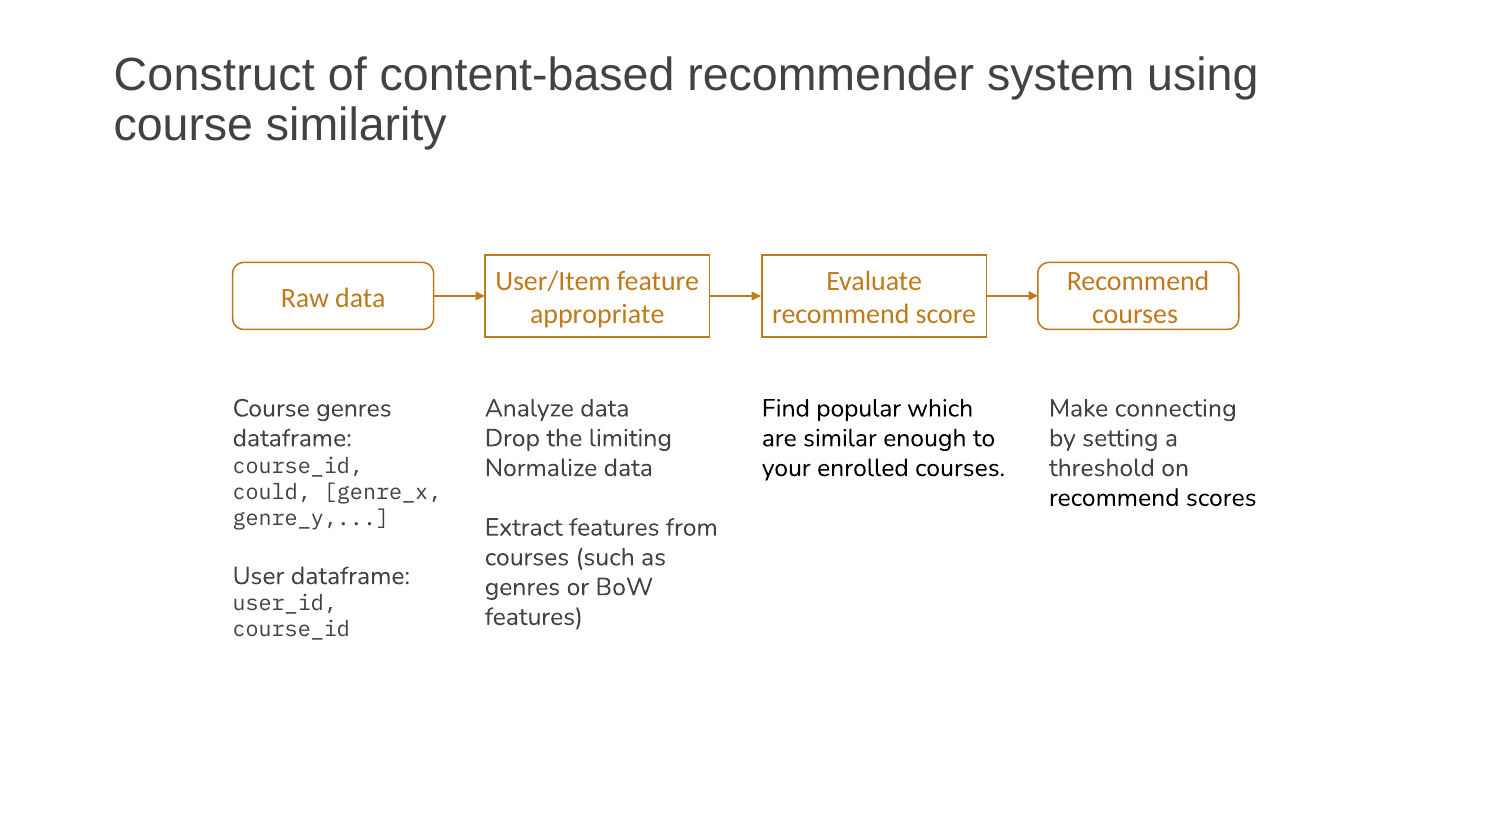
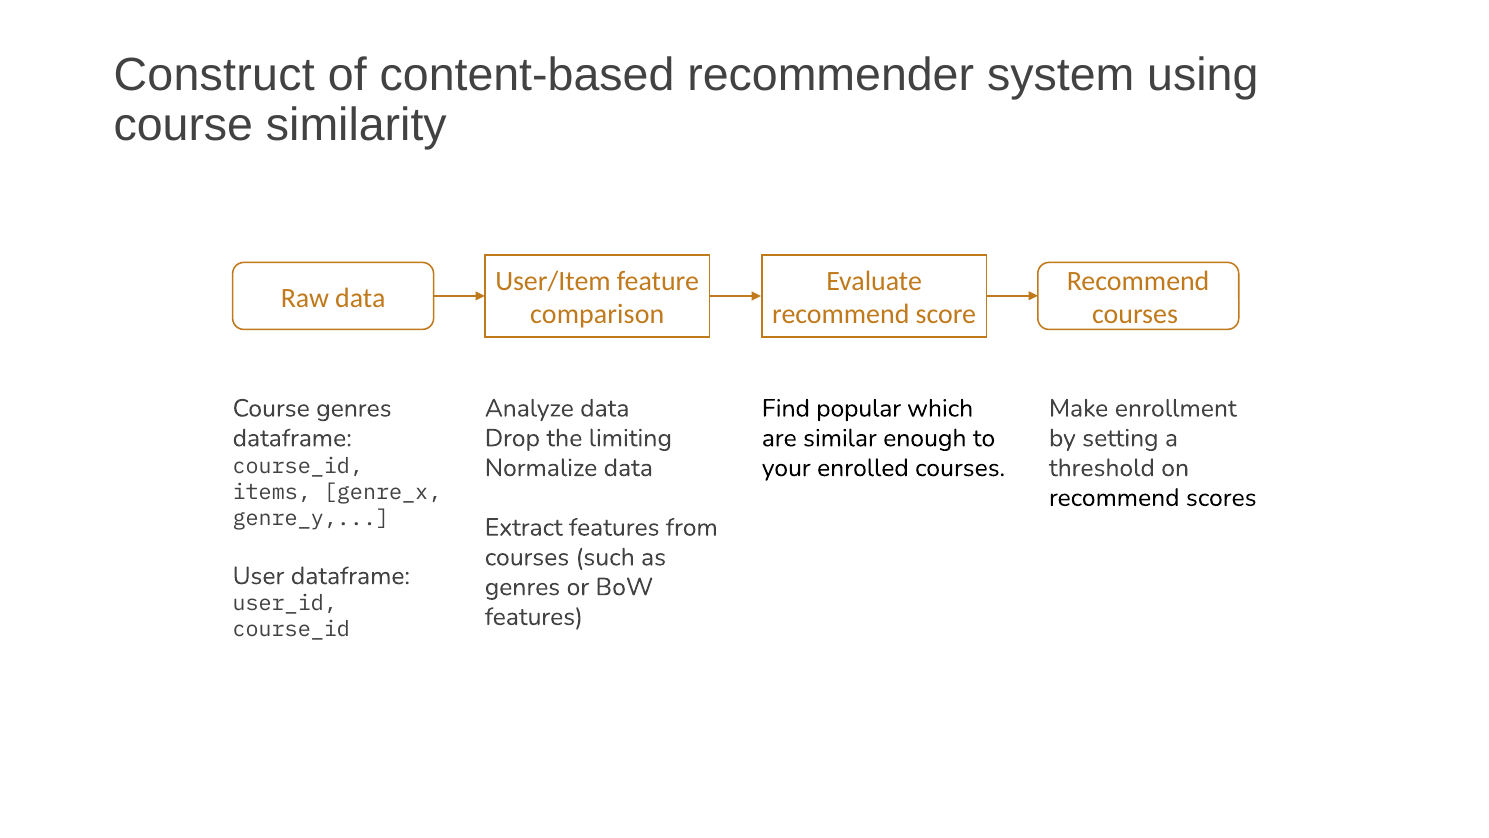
appropriate: appropriate -> comparison (597, 315)
connecting: connecting -> enrollment (1176, 408)
could: could -> items (272, 492)
